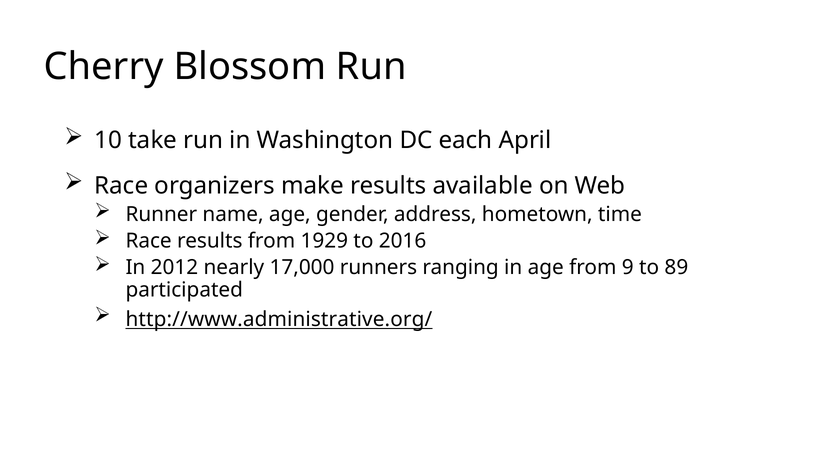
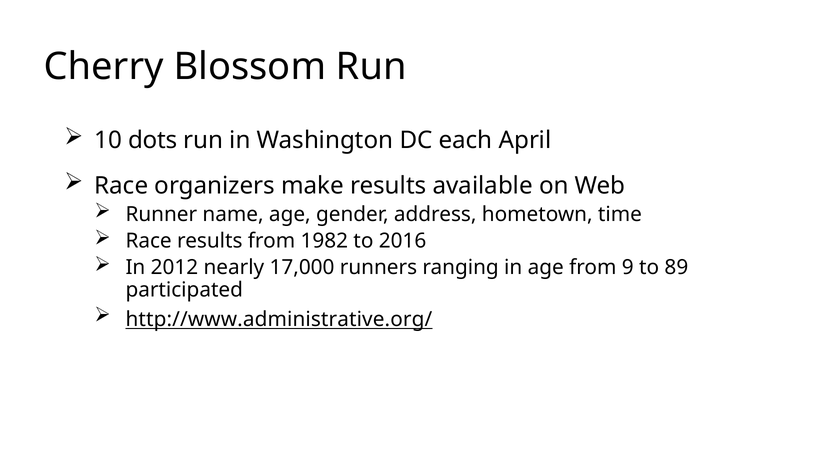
take: take -> dots (153, 140)
1929: 1929 -> 1982 (324, 241)
